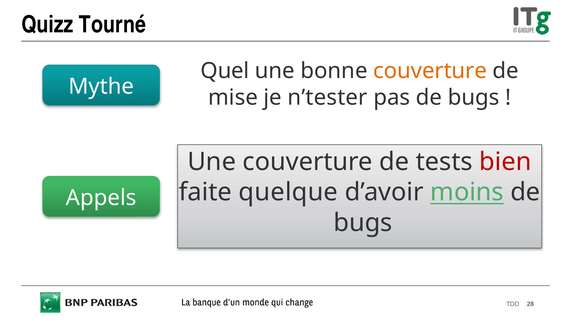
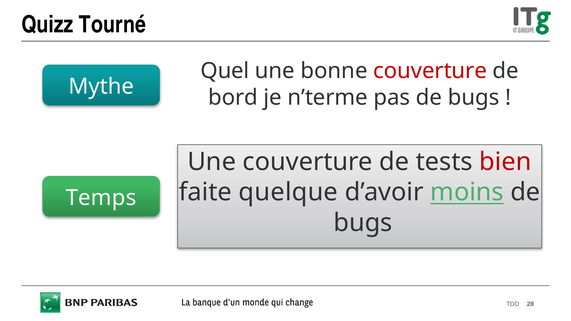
couverture colour: orange -> red (430, 71)
mise: mise -> bord (233, 98)
n’tester: n’tester -> n’terme (328, 98)
Appels: Appels -> Temps (101, 198)
